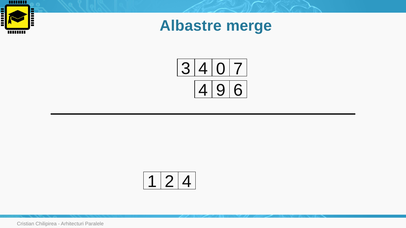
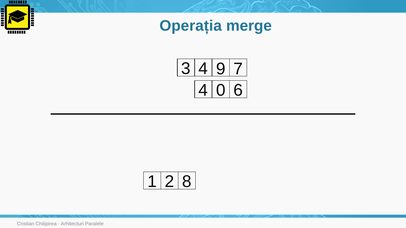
Albastre: Albastre -> Operația (191, 26)
0: 0 -> 9 (221, 69)
9: 9 -> 0 (221, 90)
1 4: 4 -> 8 (187, 182)
